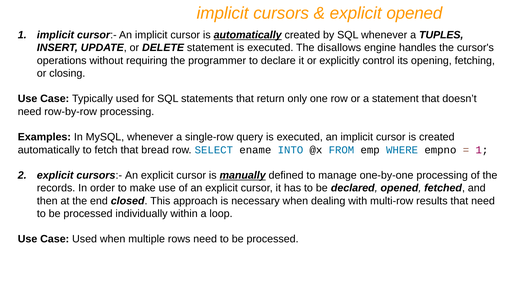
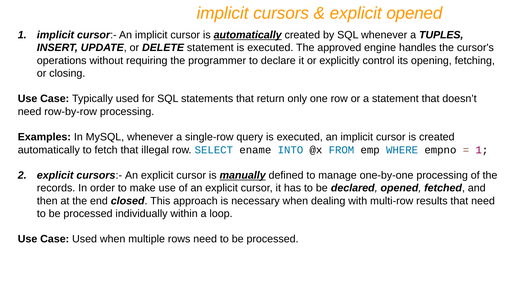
disallows: disallows -> approved (339, 48)
bread: bread -> illegal (155, 150)
